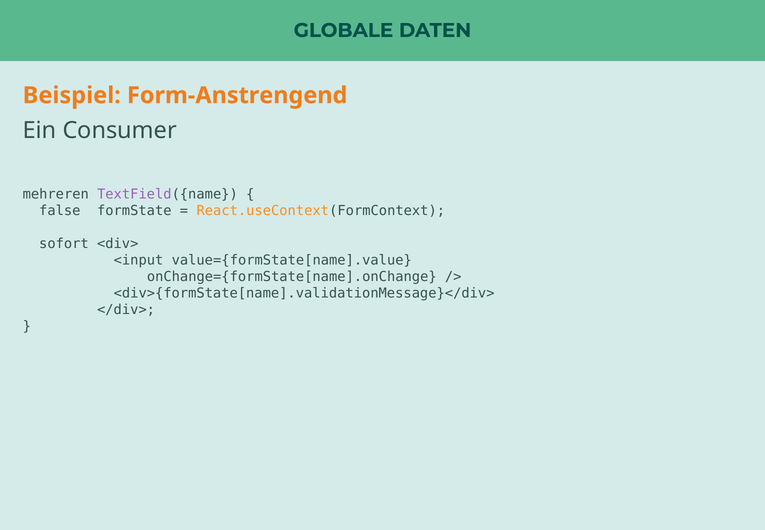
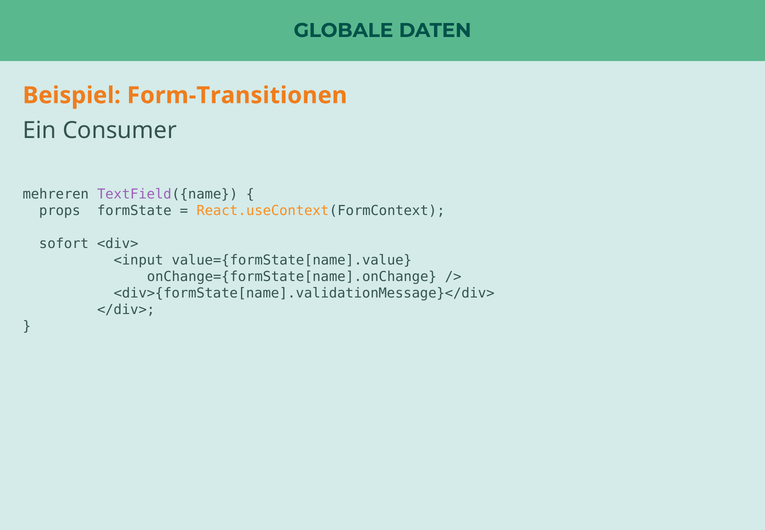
Form-Anstrengend: Form-Anstrengend -> Form-Transitionen (237, 95)
false: false -> props (60, 211)
